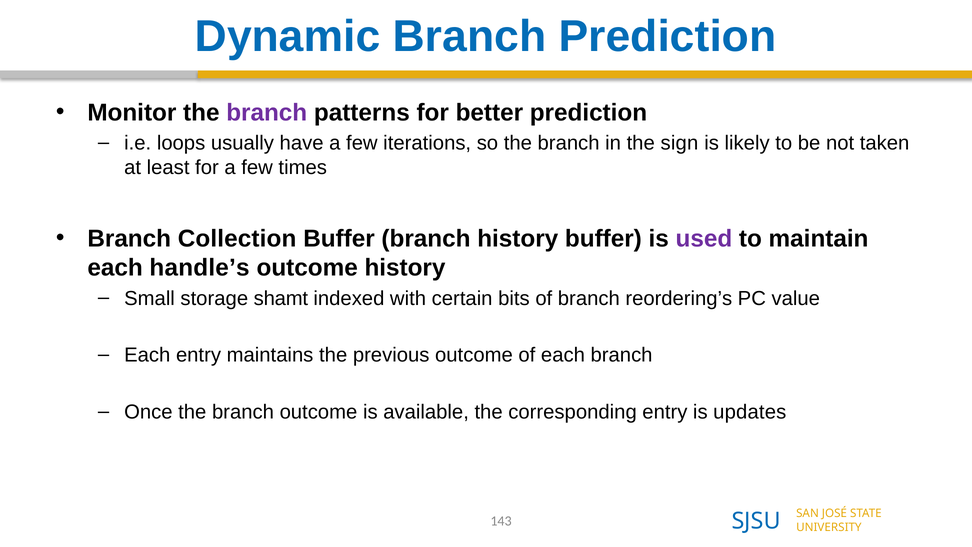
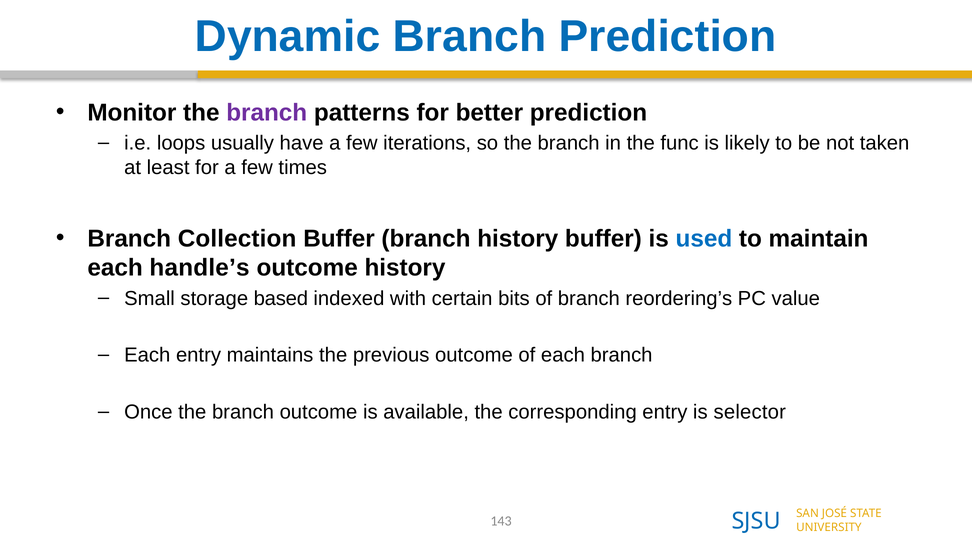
sign: sign -> func (680, 143)
used colour: purple -> blue (704, 239)
shamt: shamt -> based (281, 298)
updates: updates -> selector (750, 412)
